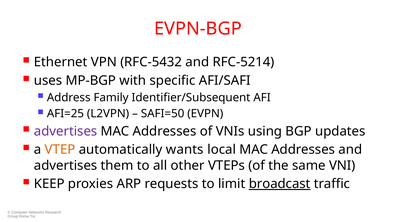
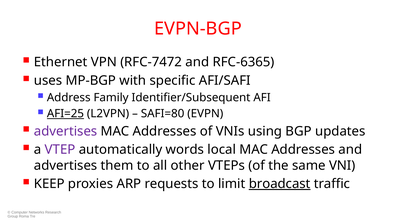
RFC-5432: RFC-5432 -> RFC-7472 (151, 62)
RFC-5214: RFC-5214 -> RFC-6365 (244, 62)
AFI=25 underline: none -> present (65, 114)
SAFI=50: SAFI=50 -> SAFI=80 (163, 114)
VTEP colour: orange -> purple (60, 150)
wants: wants -> words (185, 150)
